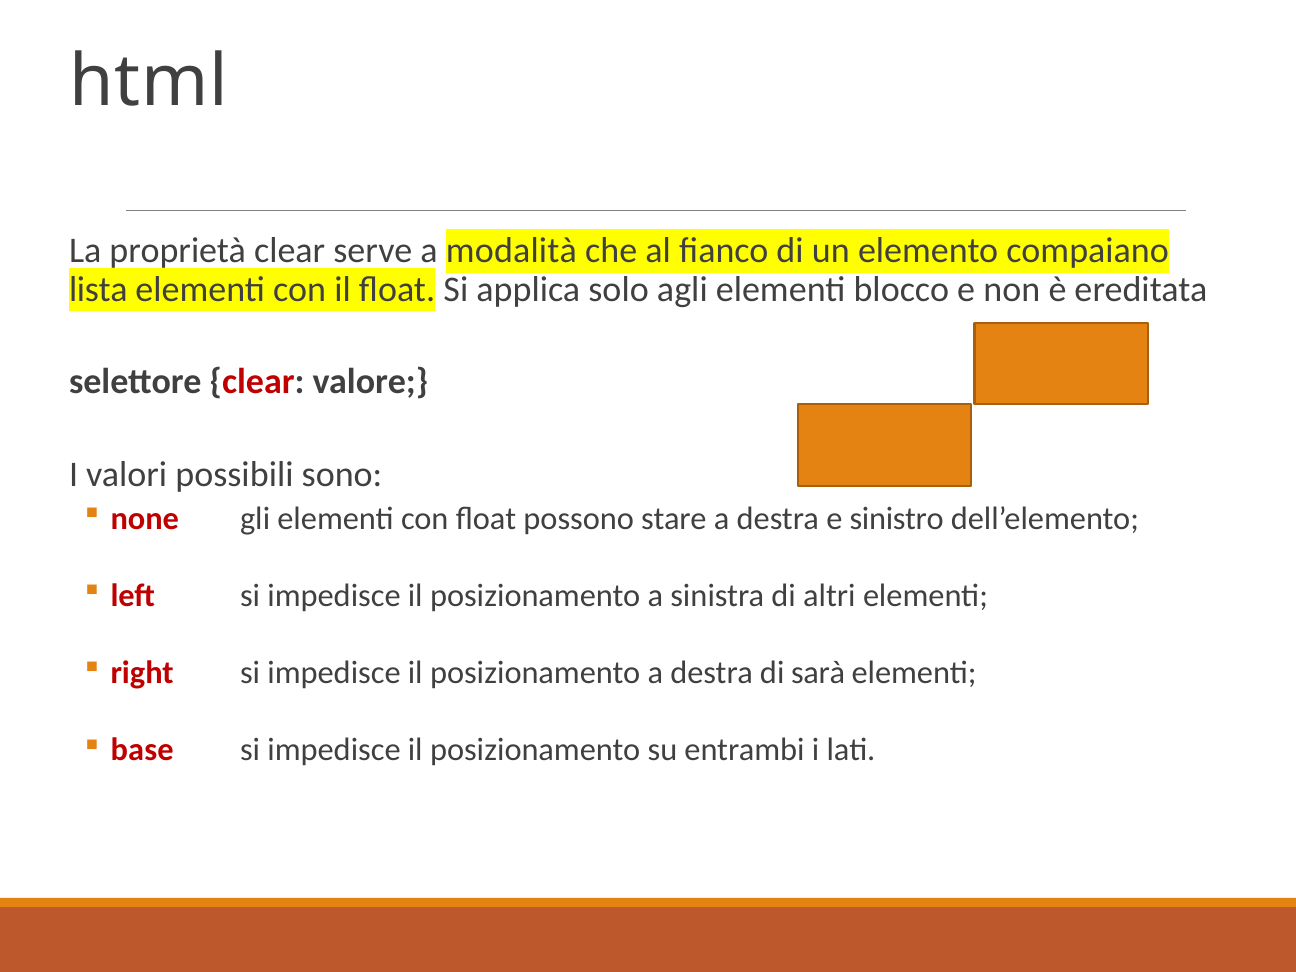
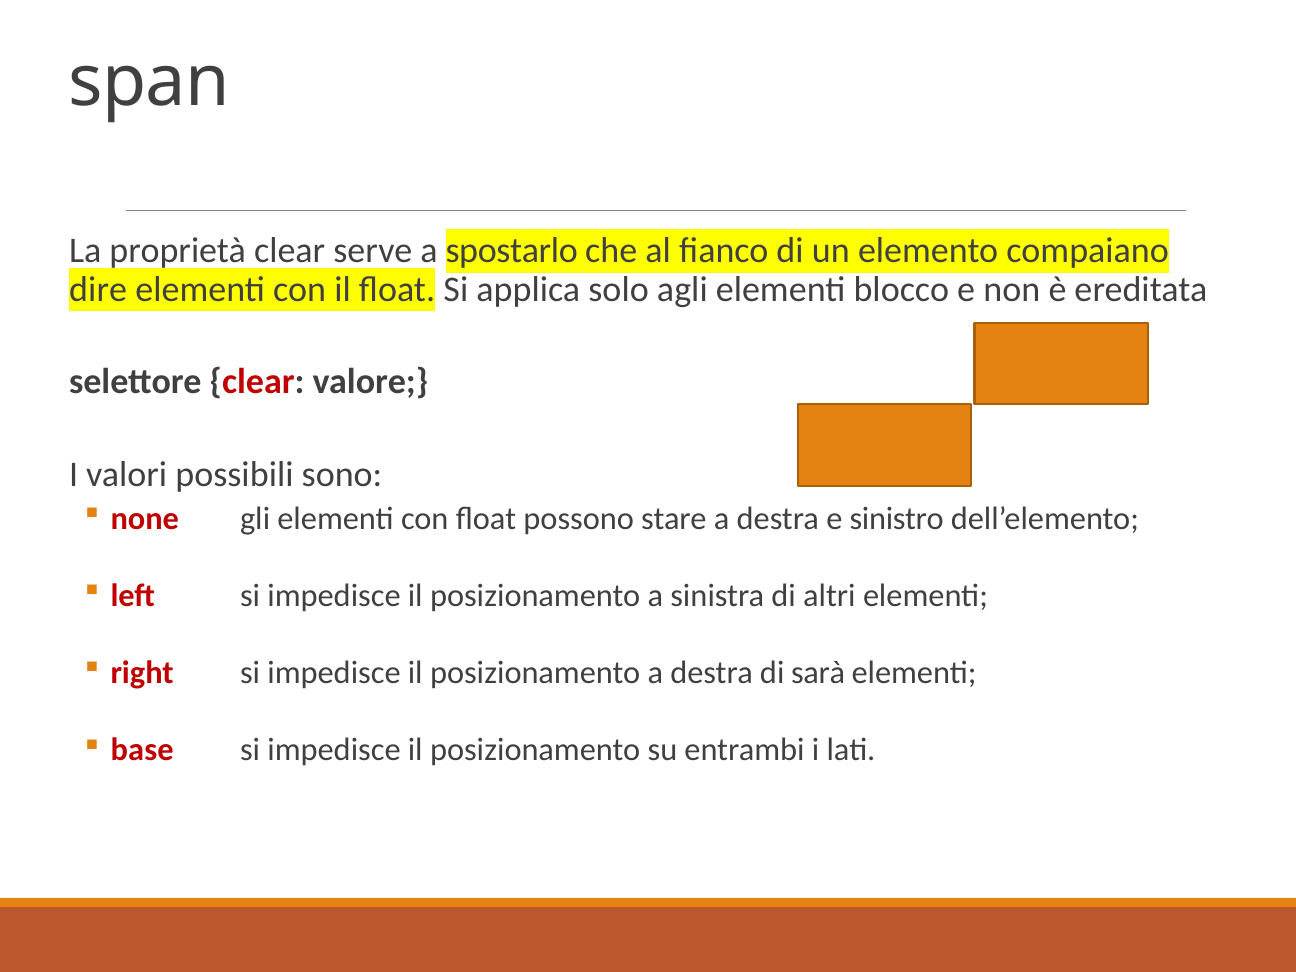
html: html -> span (149, 82)
modalità: modalità -> spostarlo (512, 251)
lista: lista -> dire (98, 290)
